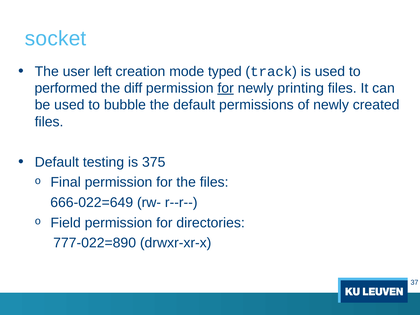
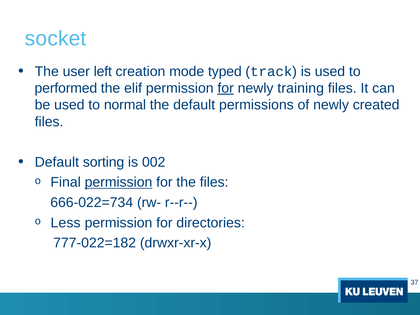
diff: diff -> elif (133, 88)
printing: printing -> training (301, 88)
bubble: bubble -> normal (125, 105)
testing: testing -> sorting (104, 162)
375: 375 -> 002 (154, 162)
permission underline: none -> present (119, 182)
666-022=649: 666-022=649 -> 666-022=734 (92, 203)
Field: Field -> Less (66, 223)
777-022=890: 777-022=890 -> 777-022=182 (95, 243)
